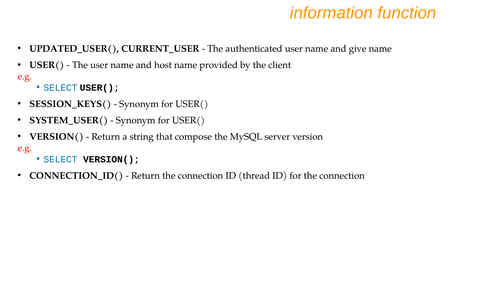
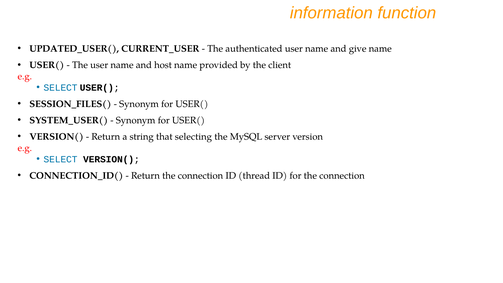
SESSION_KEYS(: SESSION_KEYS( -> SESSION_FILES( (70, 104)
compose: compose -> selecting (193, 137)
